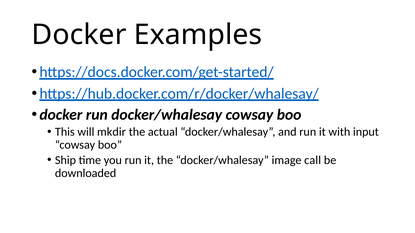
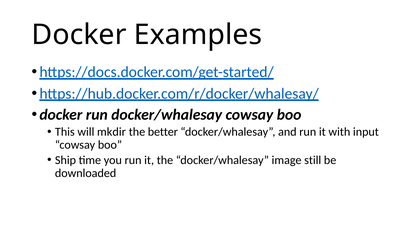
actual: actual -> better (163, 132)
call: call -> still (313, 160)
